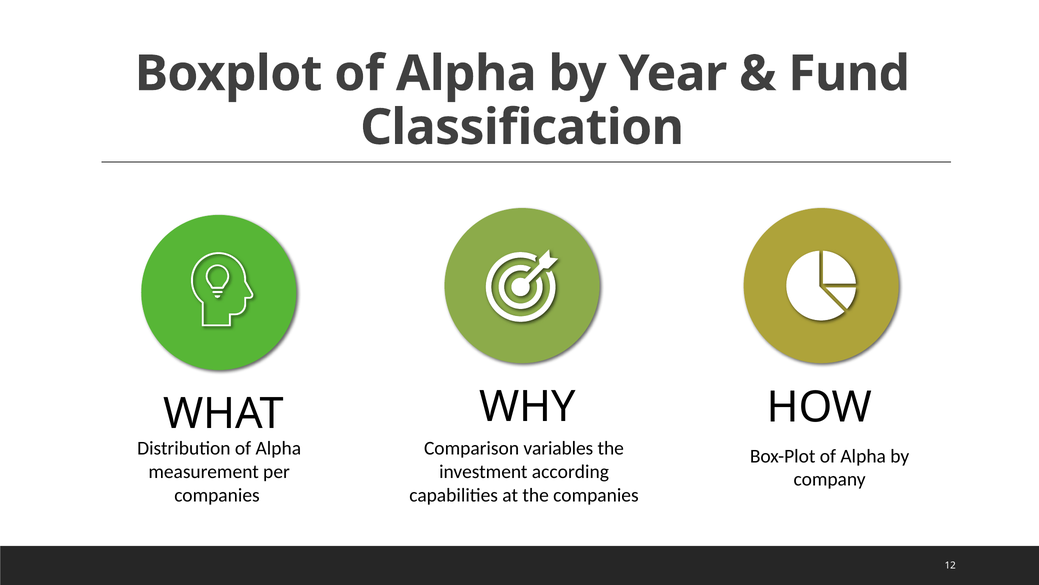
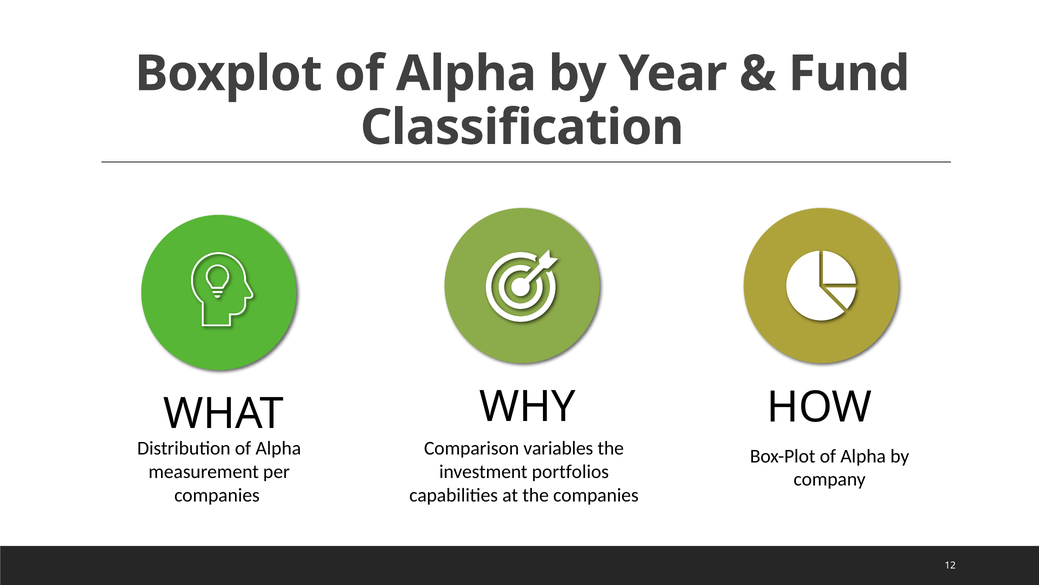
according: according -> portfolios (570, 471)
